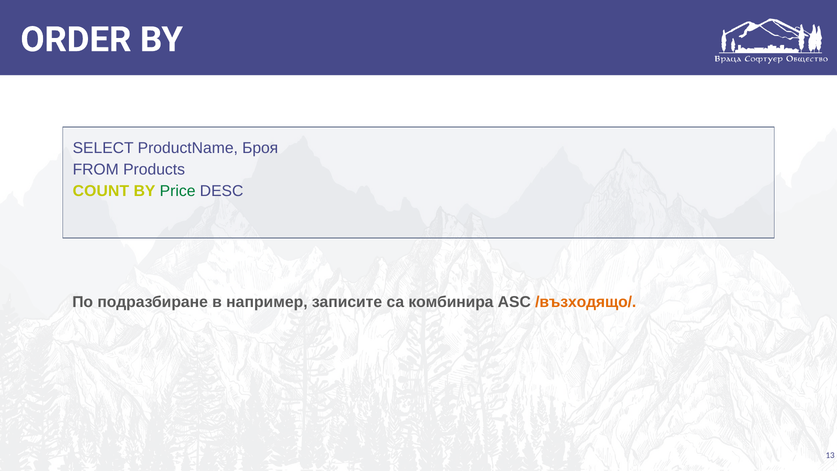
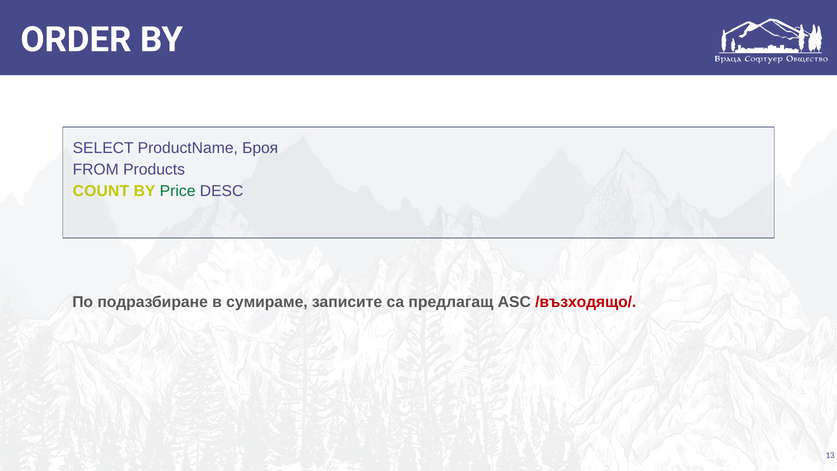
например: например -> сумираме (267, 302)
комбинира: комбинира -> предлагащ (451, 302)
/възходящо/ colour: orange -> red (586, 302)
